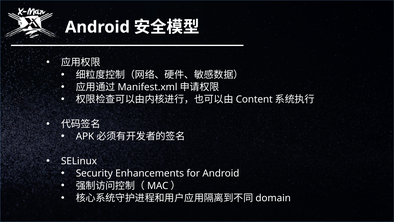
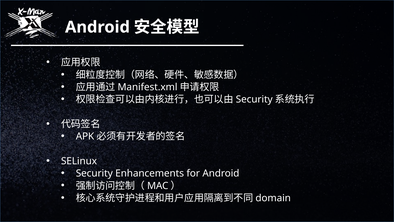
Content: Content -> Security (254, 99)
